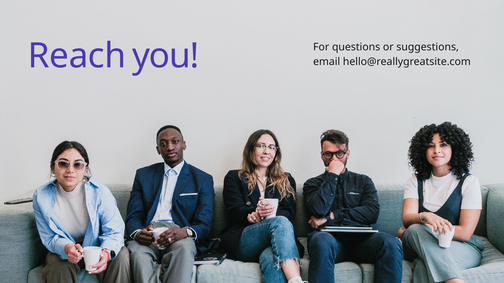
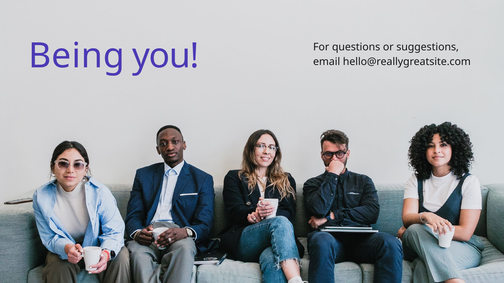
Reach: Reach -> Being (77, 56)
